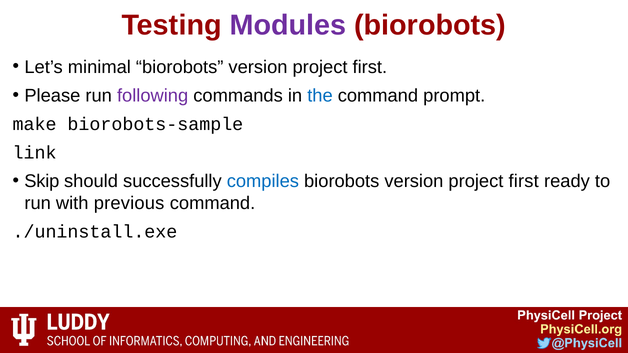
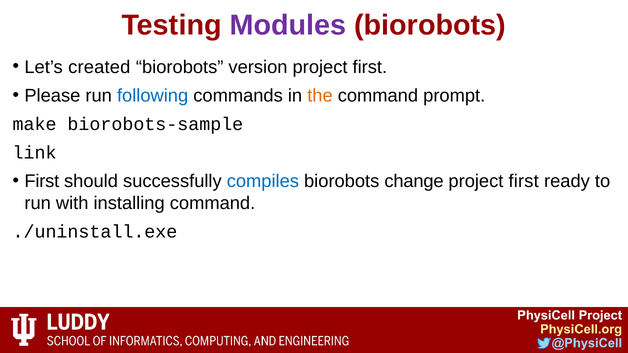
minimal: minimal -> created (99, 67)
following colour: purple -> blue (153, 96)
the colour: blue -> orange (320, 96)
Skip: Skip -> First (42, 181)
version: version -> change (414, 181)
previous: previous -> installing (129, 203)
